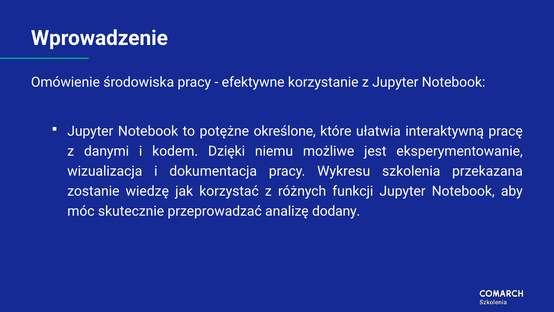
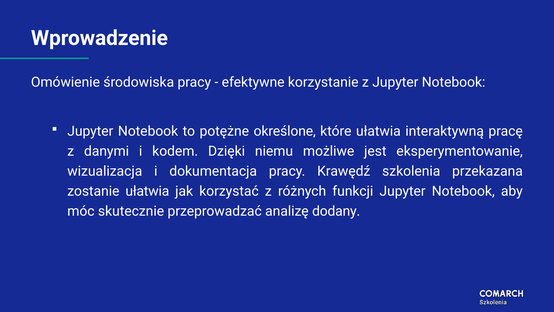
Wykresu: Wykresu -> Krawędź (344, 171)
zostanie wiedzę: wiedzę -> ułatwia (147, 191)
